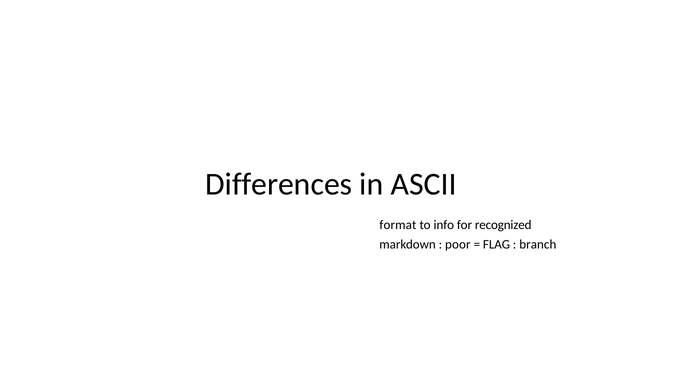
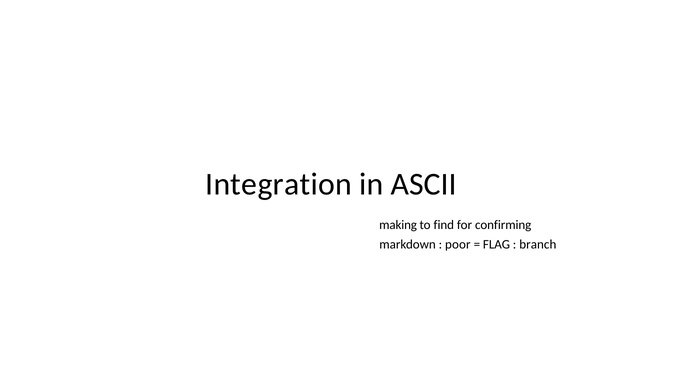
Differences: Differences -> Integration (279, 184)
format: format -> making (398, 225)
info: info -> find (444, 225)
recognized: recognized -> confirming (503, 225)
